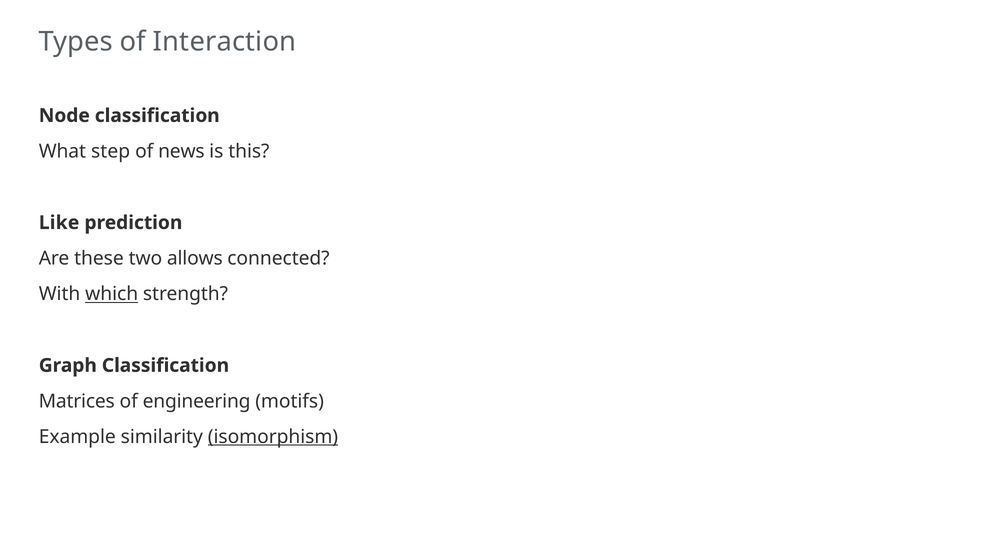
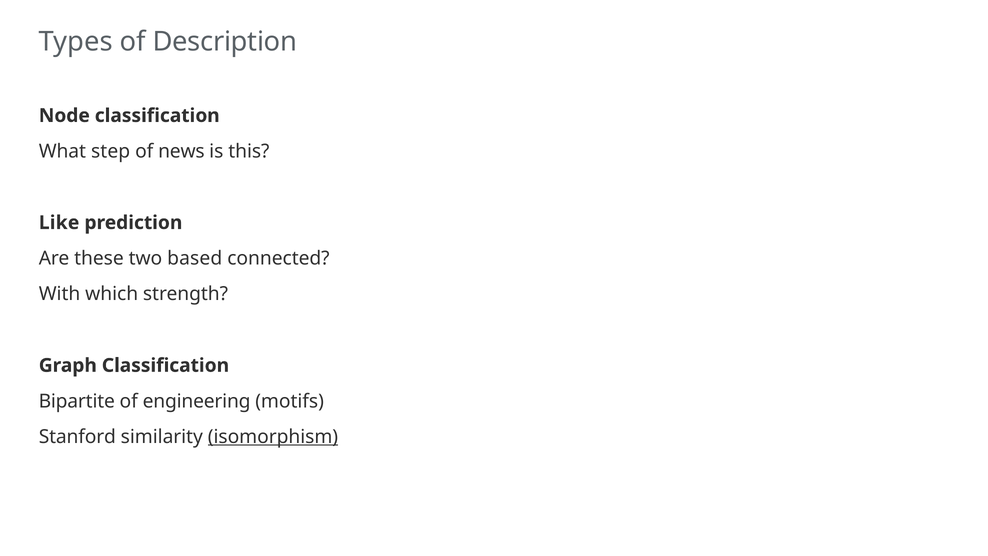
Interaction: Interaction -> Description (225, 42)
allows: allows -> based (195, 258)
which underline: present -> none (112, 294)
Matrices: Matrices -> Bipartite (77, 401)
Example: Example -> Stanford (77, 437)
